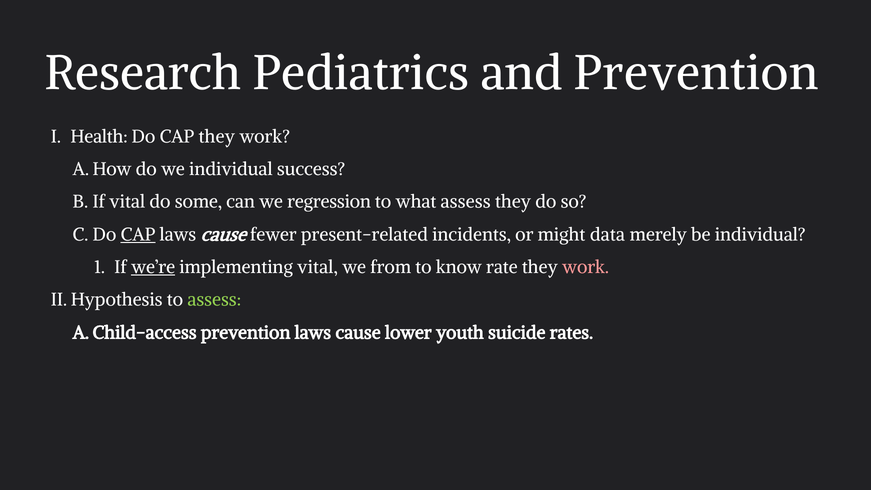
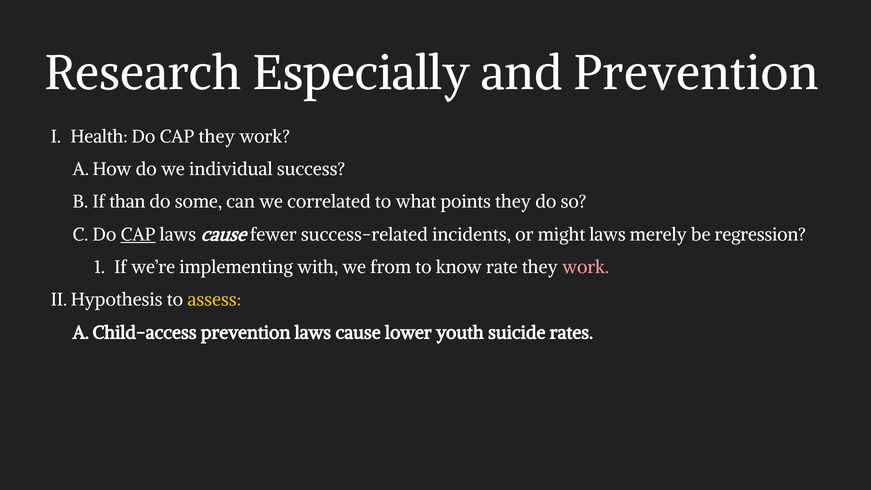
Pediatrics: Pediatrics -> Especially (361, 73)
vital: vital -> than (127, 202)
regression: regression -> correlated (329, 202)
what assess: assess -> points (466, 202)
present-related: present-related -> success-related (364, 235)
might data: data -> laws (608, 235)
be individual: individual -> regression (760, 235)
we’re underline: present -> none (153, 267)
implementing vital: vital -> with (318, 267)
assess colour: light green -> yellow (214, 300)
